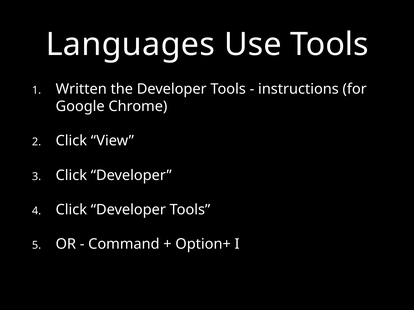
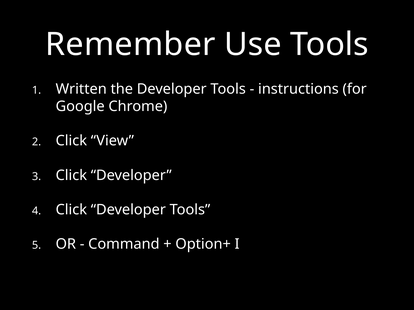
Languages: Languages -> Remember (130, 45)
